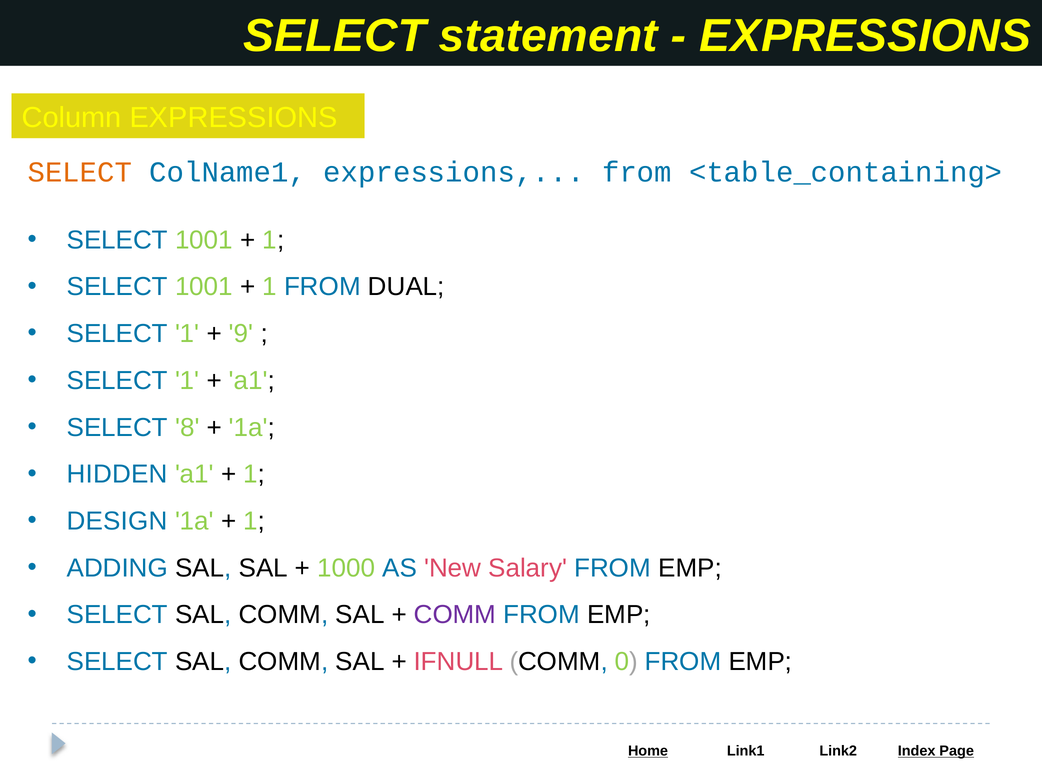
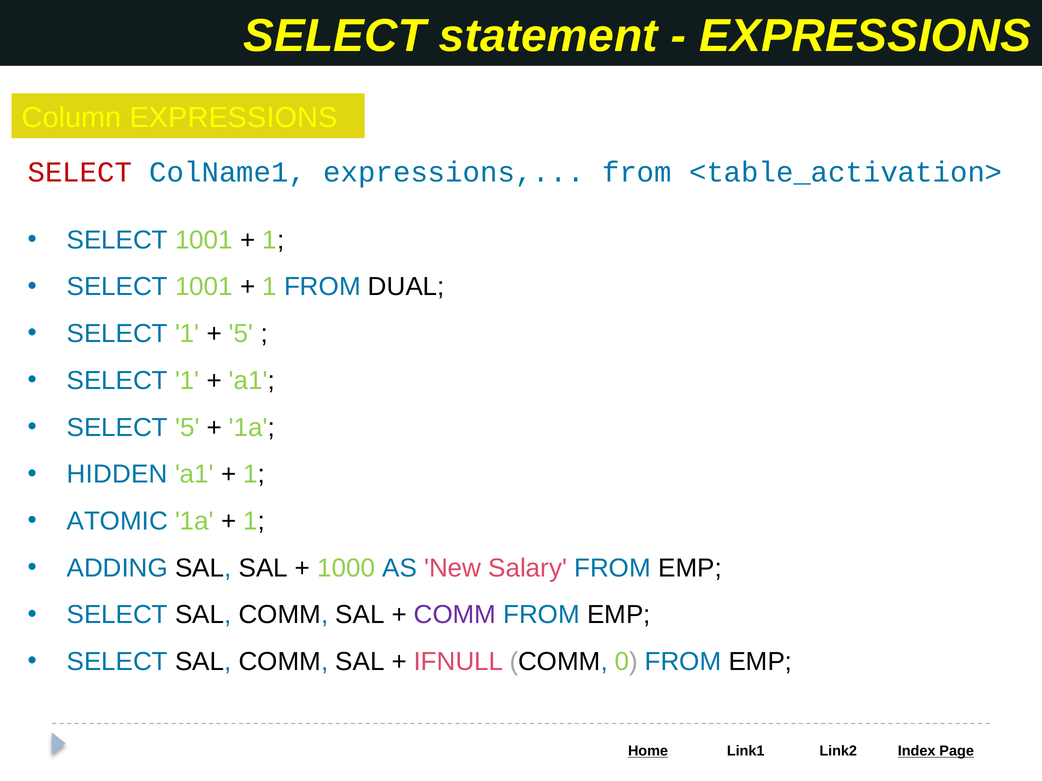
SELECT colour: orange -> red (80, 172)
<table_containing>: <table_containing> -> <table_activation> (846, 172)
9: 9 -> 5 (241, 334)
SELECT 8: 8 -> 5 (187, 428)
DESIGN: DESIGN -> ATOMIC (117, 522)
